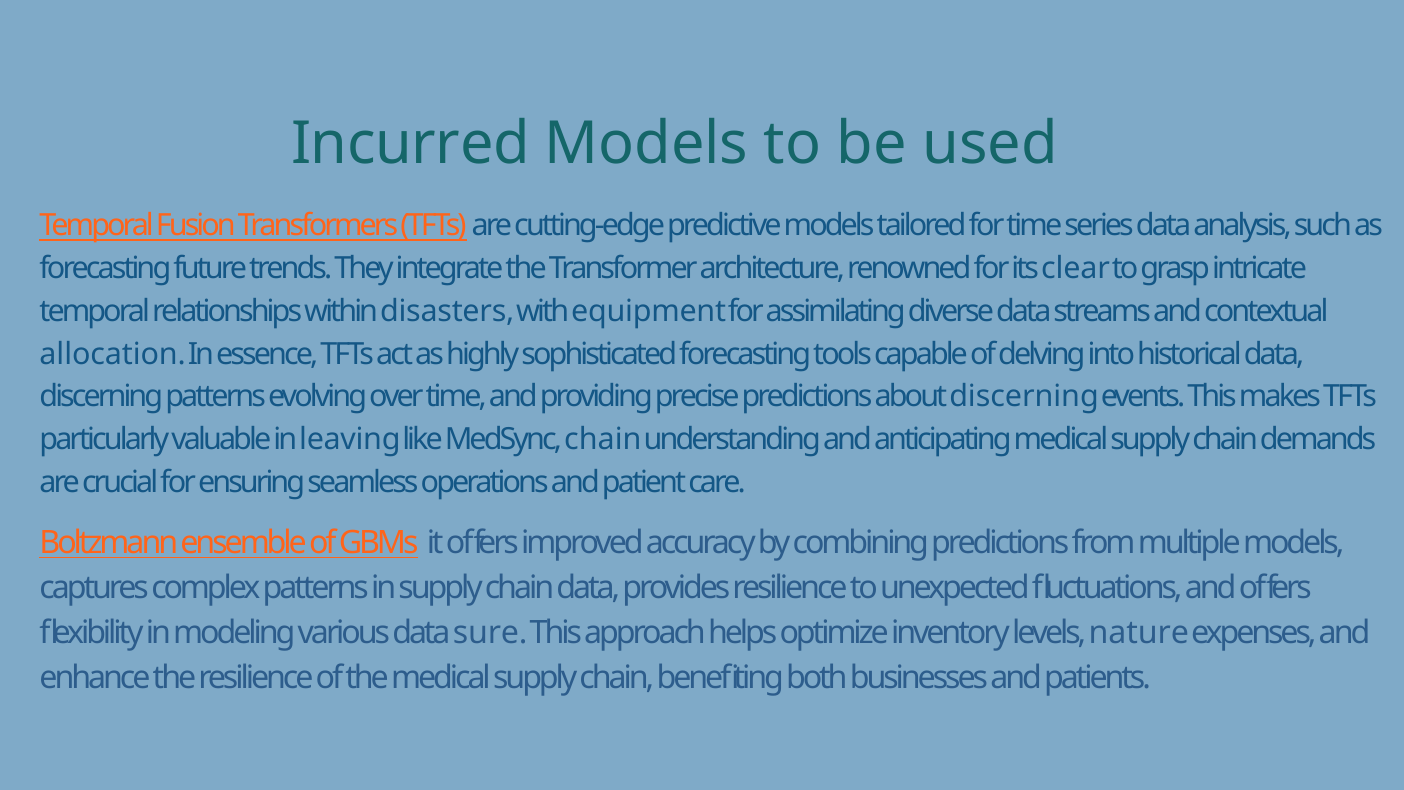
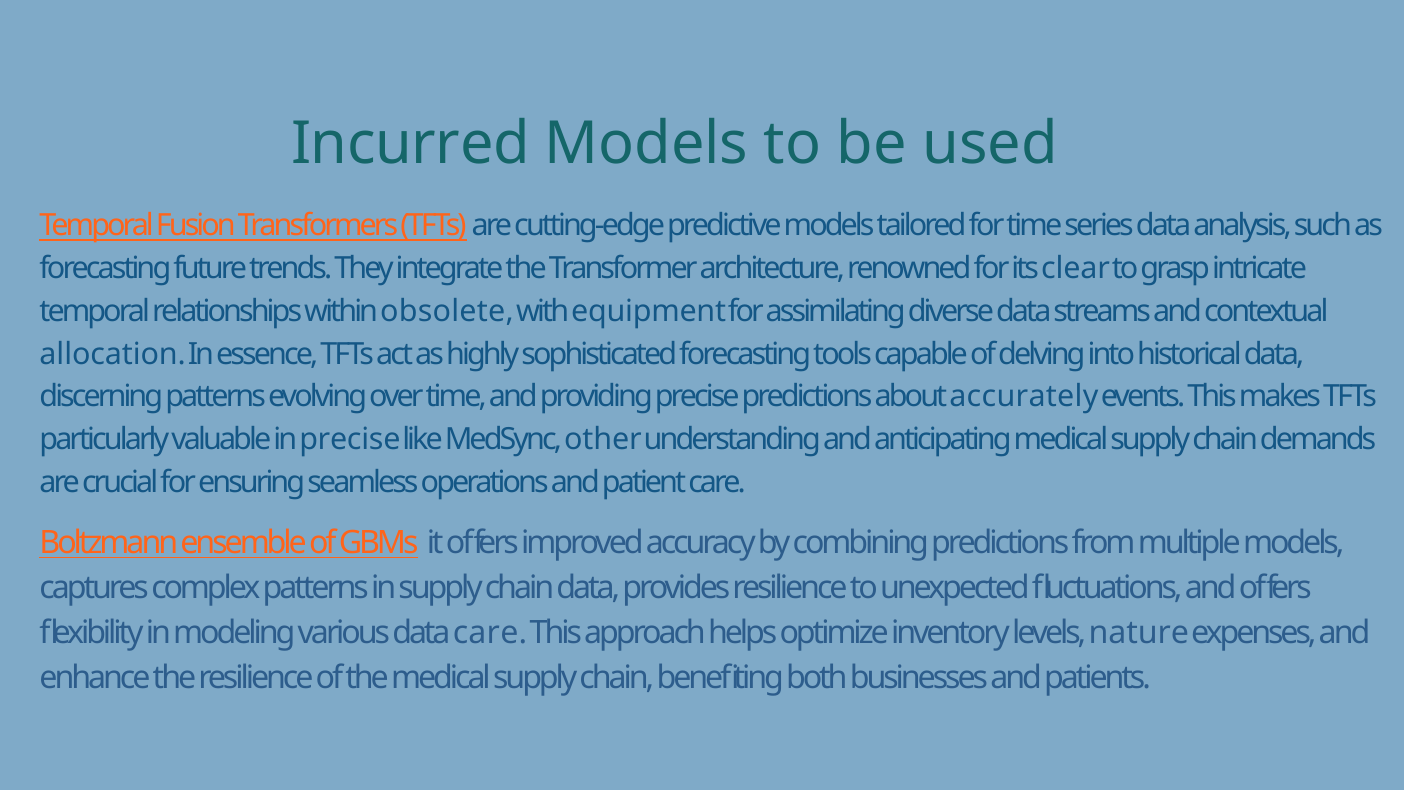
disasters: disasters -> obsolete (447, 311)
about discerning: discerning -> accurately (1024, 397)
in leaving: leaving -> precise (350, 439)
MedSync chain: chain -> other (603, 439)
data sure: sure -> care (490, 633)
